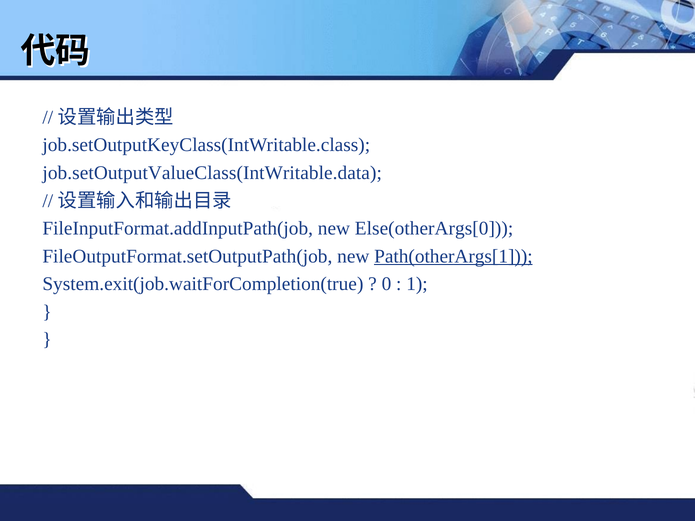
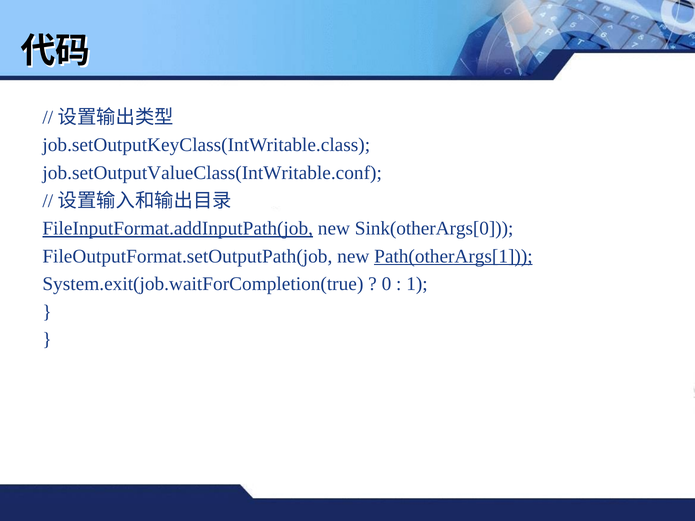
job.setOutputValueClass(IntWritable.data: job.setOutputValueClass(IntWritable.data -> job.setOutputValueClass(IntWritable.conf (212, 173)
FileInputFormat.addInputPath(job underline: none -> present (178, 229)
Else(otherArgs[0: Else(otherArgs[0 -> Sink(otherArgs[0 (434, 229)
